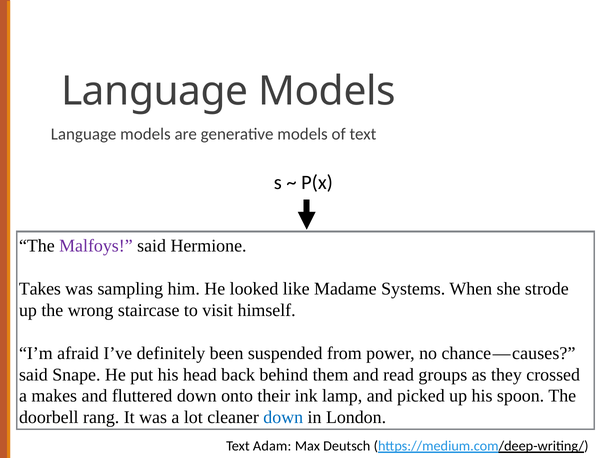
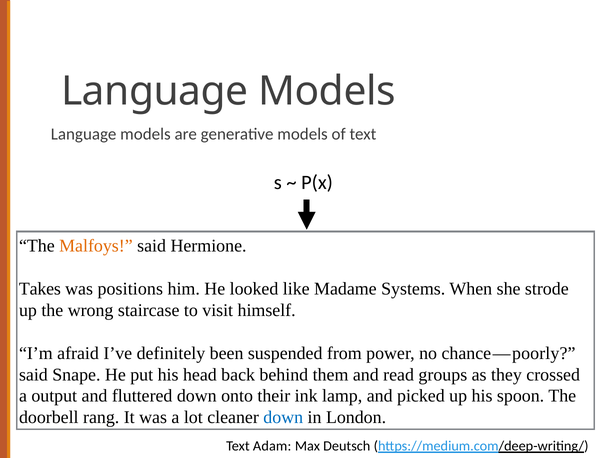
Malfoys colour: purple -> orange (96, 246)
sampling: sampling -> positions (130, 289)
causes: causes -> poorly (544, 353)
makes: makes -> output (54, 396)
